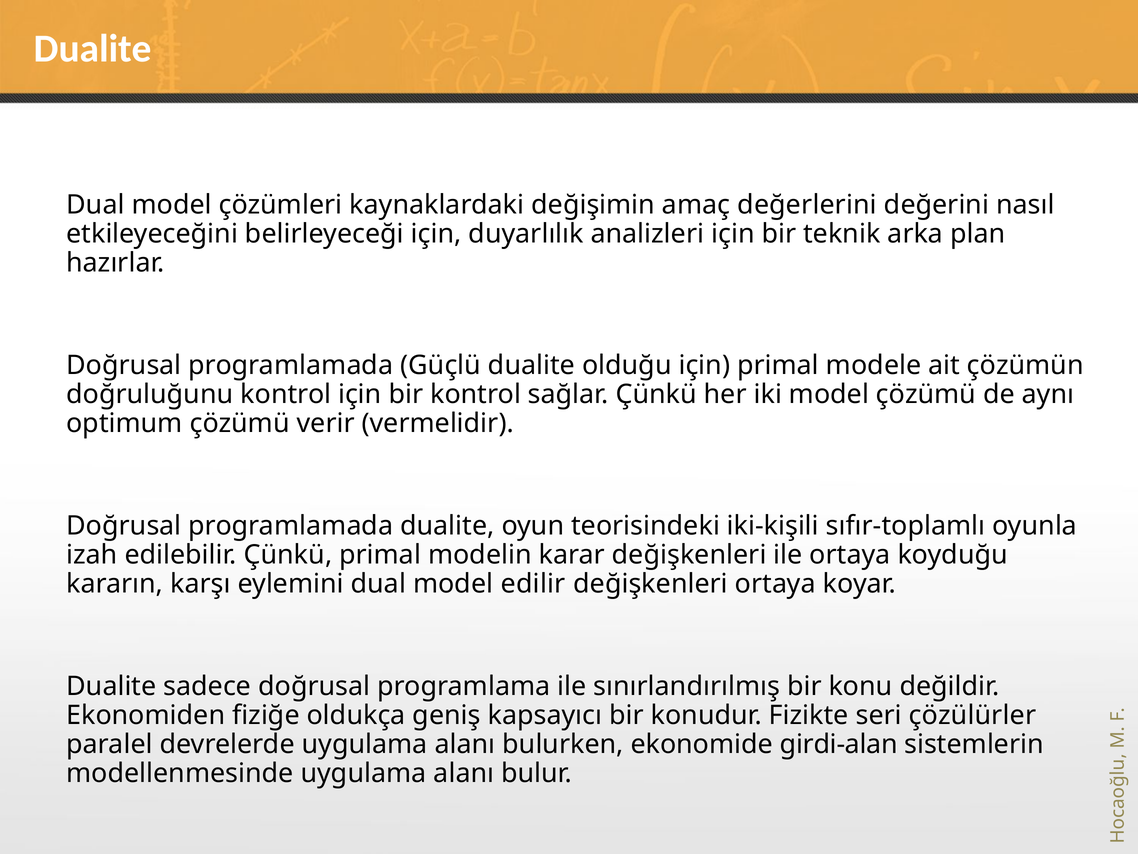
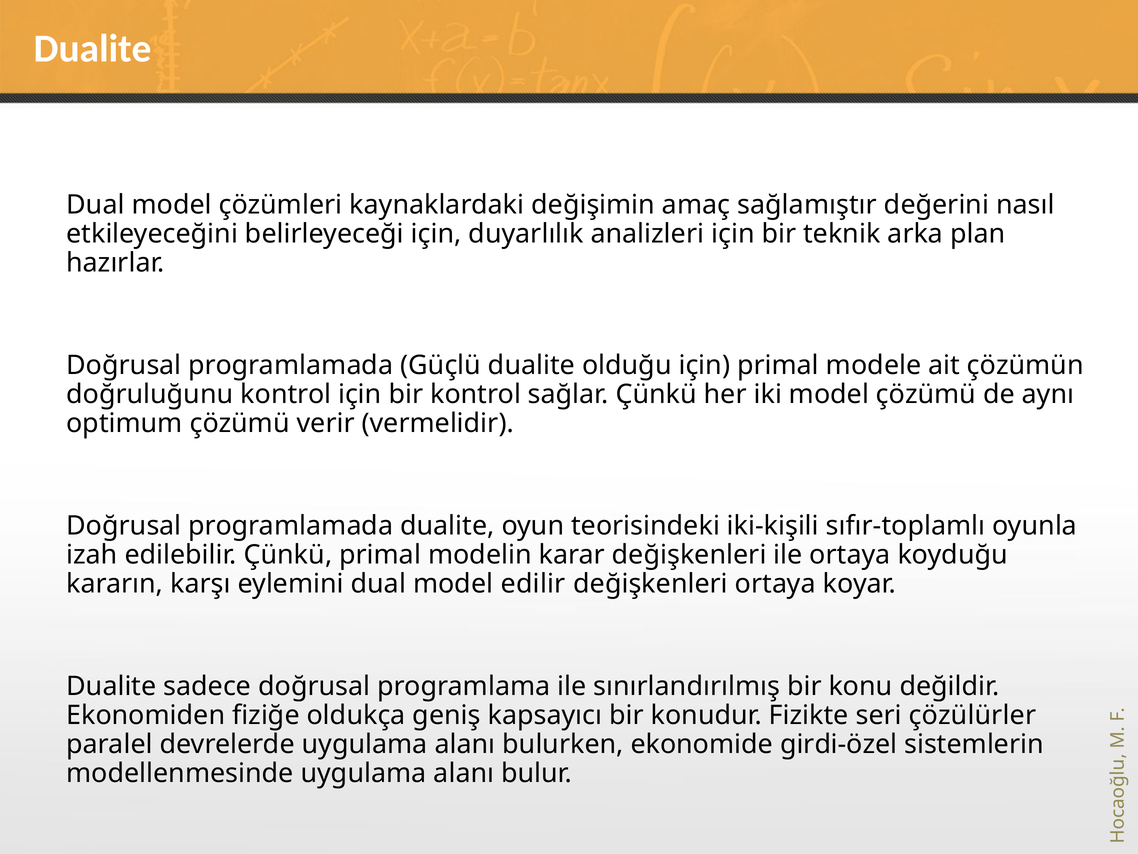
değerlerini: değerlerini -> sağlamıştır (807, 205)
girdi-alan: girdi-alan -> girdi-özel (839, 744)
